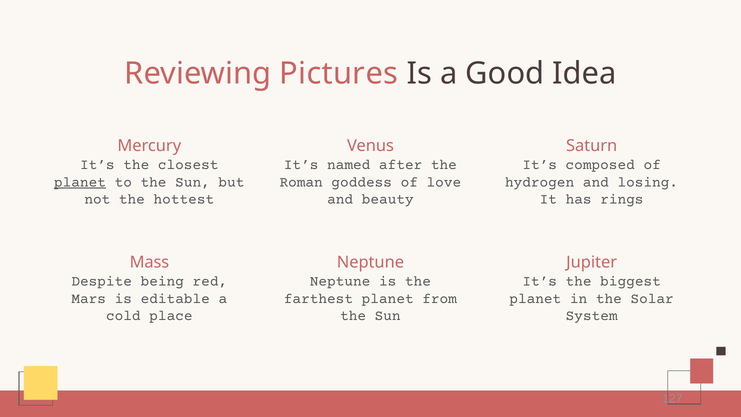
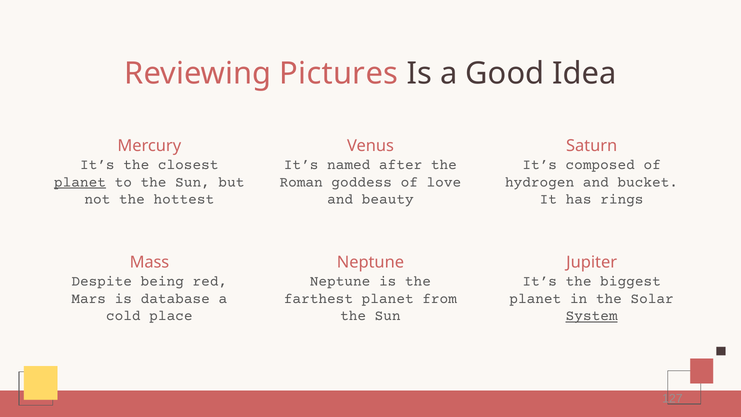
losing: losing -> bucket (648, 182)
editable: editable -> database (175, 298)
System underline: none -> present (592, 316)
